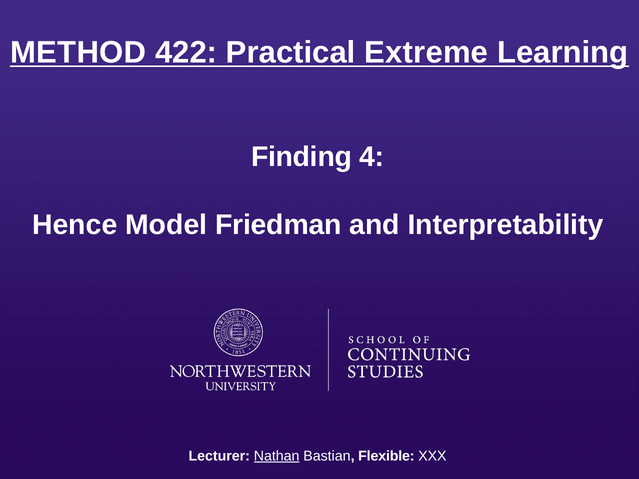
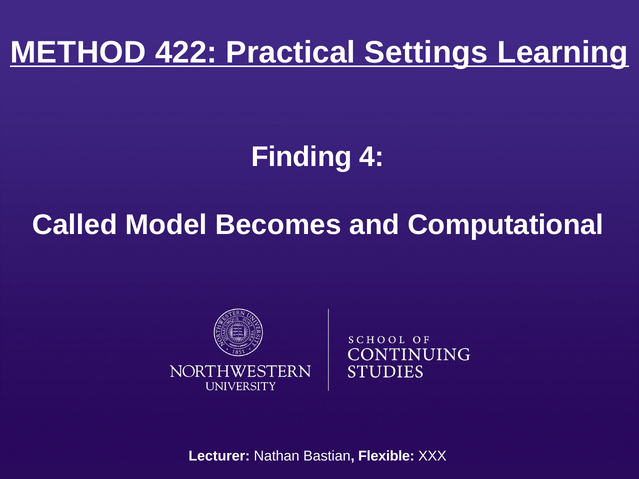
Extreme: Extreme -> Settings (426, 53)
Hence: Hence -> Called (75, 225)
Friedman: Friedman -> Becomes (278, 225)
Interpretability: Interpretability -> Computational (506, 225)
Nathan underline: present -> none (277, 456)
